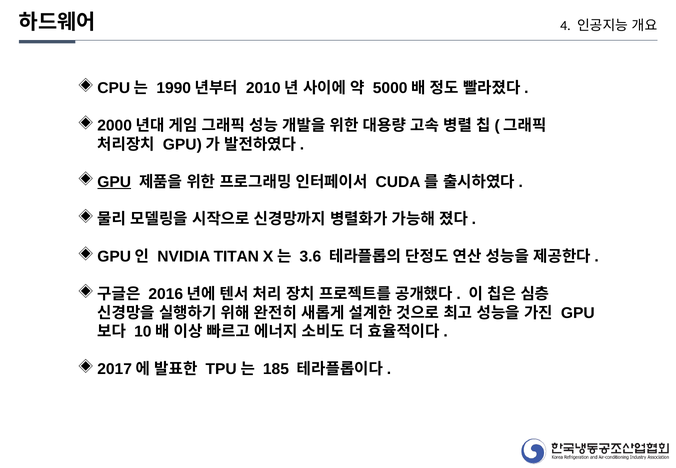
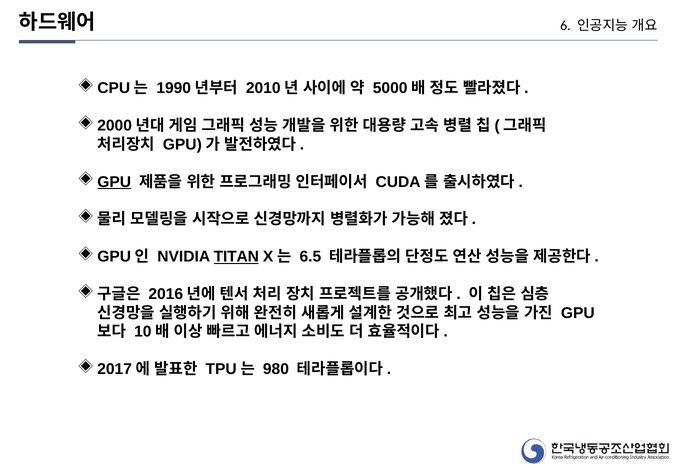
4: 4 -> 6 (565, 26)
TITAN underline: none -> present (236, 257)
3.6: 3.6 -> 6.5 (310, 257)
185: 185 -> 980 (276, 369)
